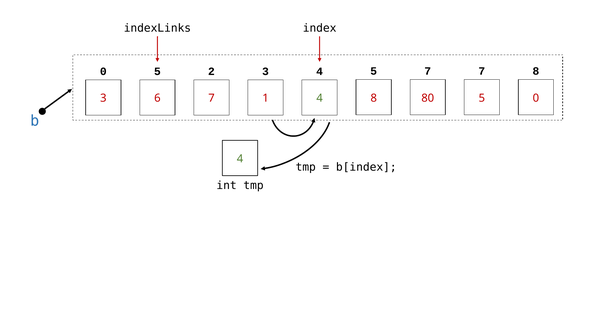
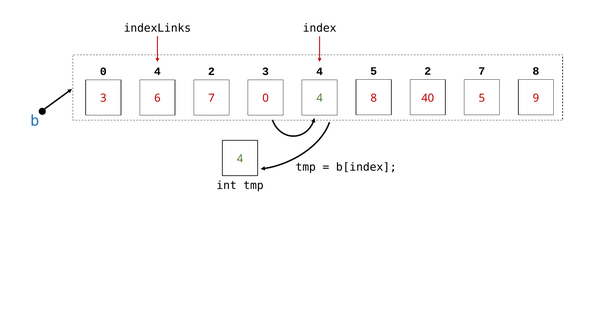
5 7: 7 -> 2 (428, 71)
5: 5 -> 4 (157, 71)
80: 80 -> 40 (428, 98)
5 0: 0 -> 9 (536, 98)
7 1: 1 -> 0 (266, 98)
